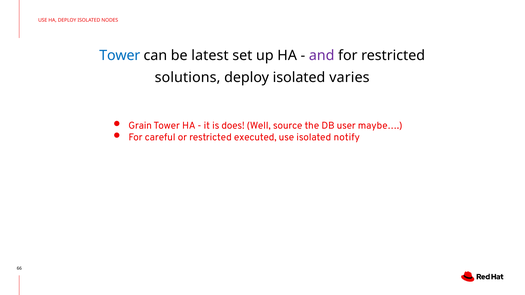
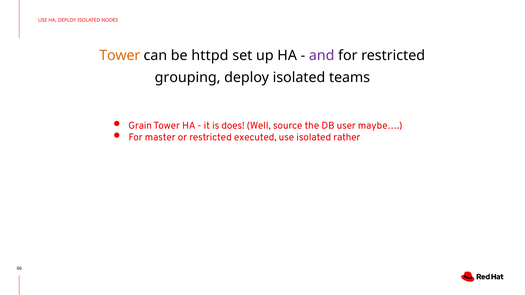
Tower colour: blue -> orange (120, 55)
latest: latest -> httpd (210, 55)
solutions: solutions -> grouping (188, 78)
varies: varies -> teams (350, 78)
careful: careful -> master (160, 137)
notify: notify -> rather (347, 137)
